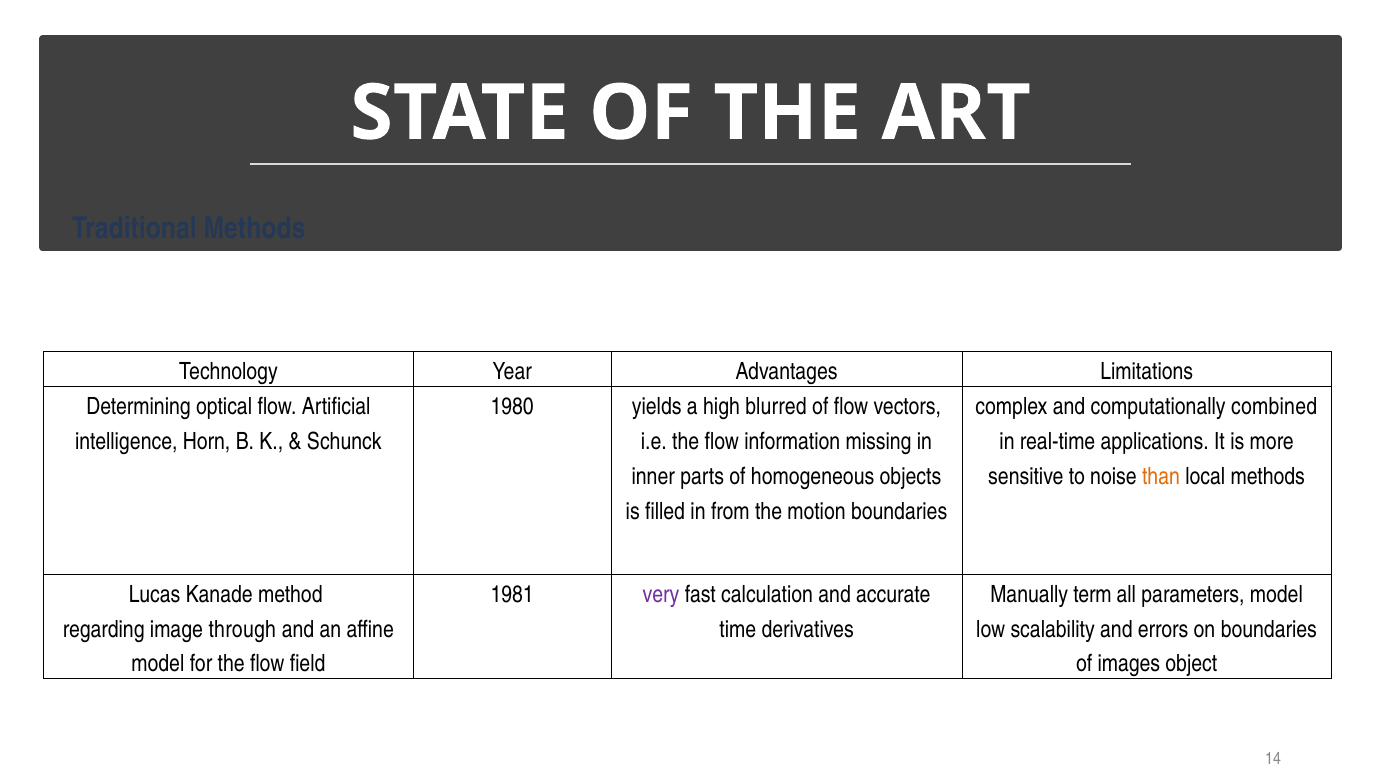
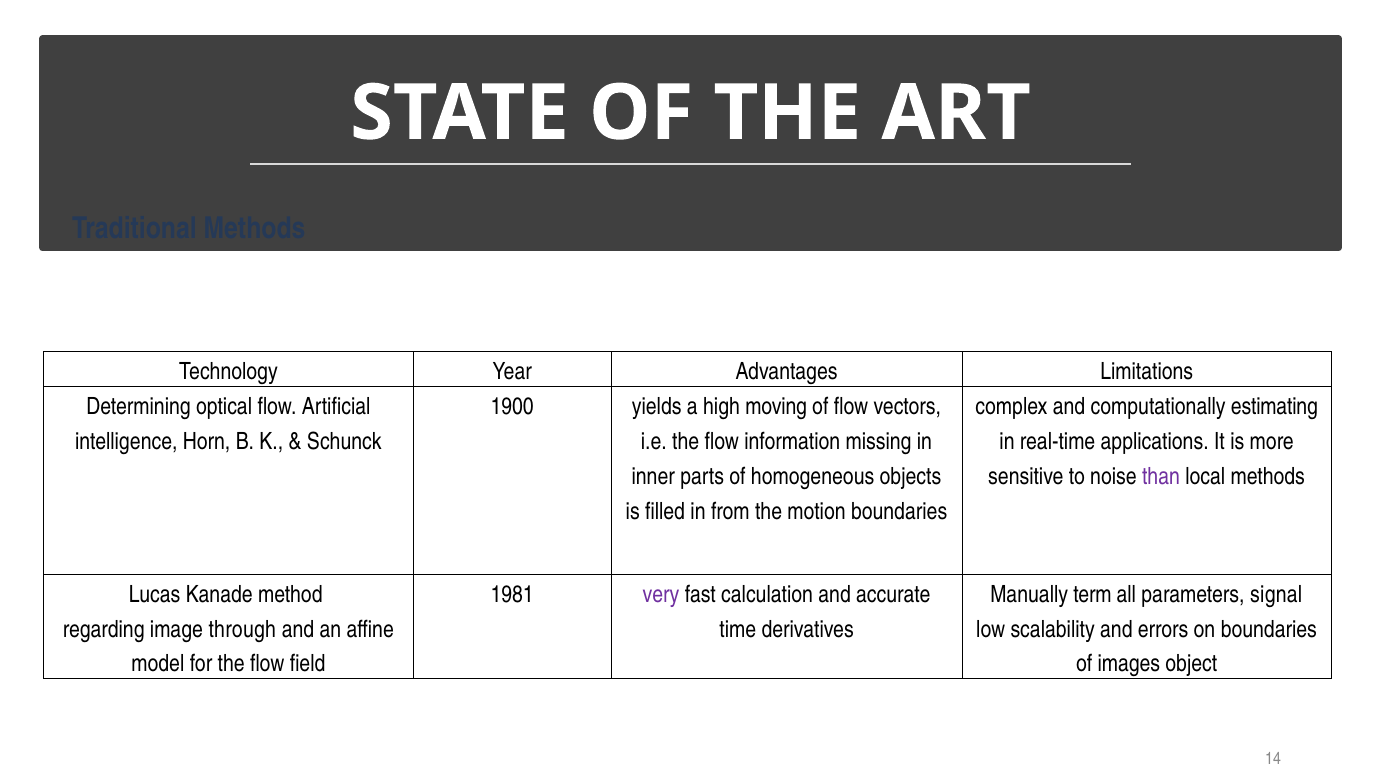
1980: 1980 -> 1900 (512, 407)
blurred: blurred -> moving (776, 407)
combined: combined -> estimating (1274, 407)
than colour: orange -> purple (1161, 476)
parameters model: model -> signal (1276, 594)
